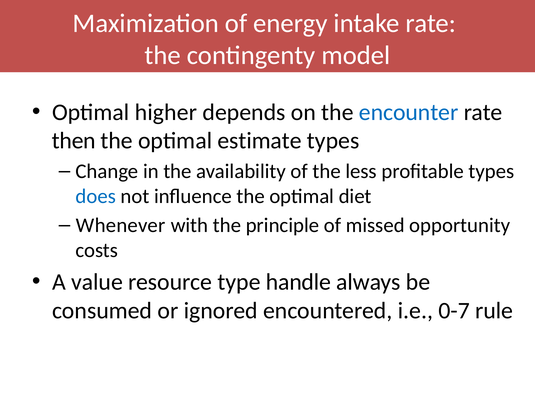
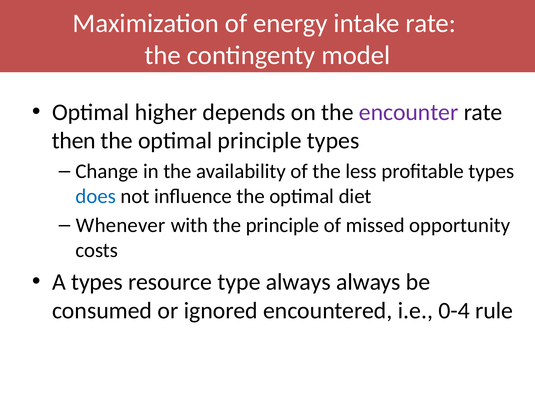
encounter colour: blue -> purple (409, 112)
optimal estimate: estimate -> principle (260, 141)
A value: value -> types (97, 282)
type handle: handle -> always (298, 282)
0-7: 0-7 -> 0-4 (454, 311)
